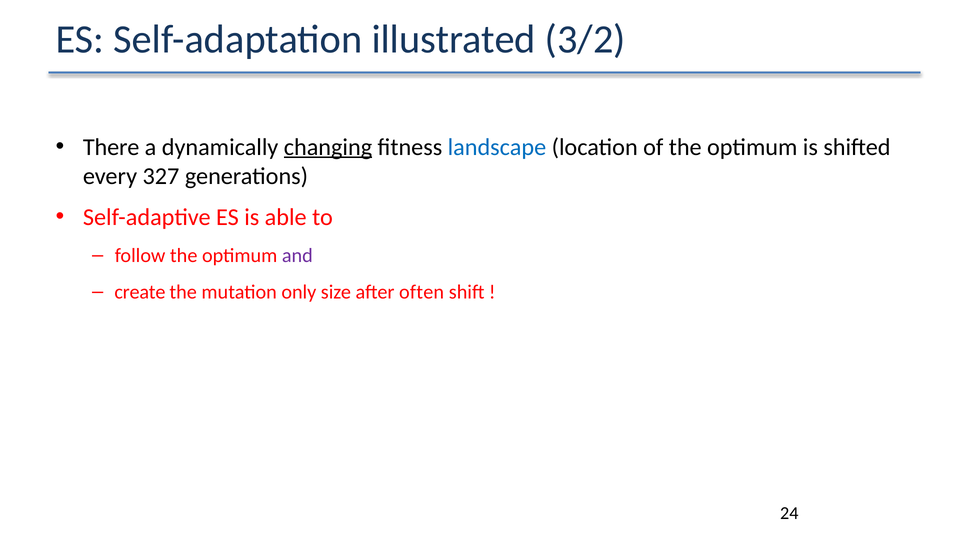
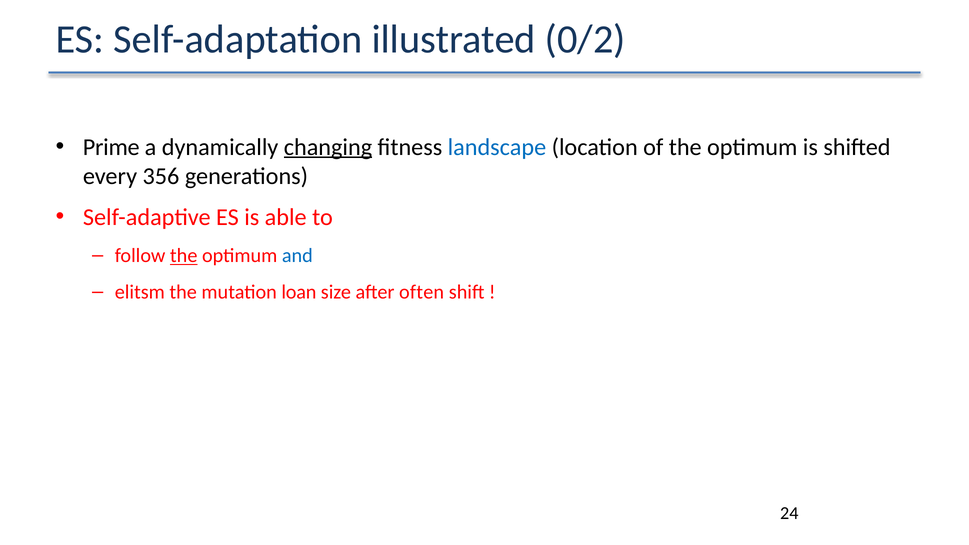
3/2: 3/2 -> 0/2 (585, 39)
There: There -> Prime (111, 147)
327: 327 -> 356 (161, 176)
the underline: none -> present (184, 256)
and colour: purple -> blue (297, 256)
create: create -> elitsm (140, 292)
only: only -> loan (299, 292)
